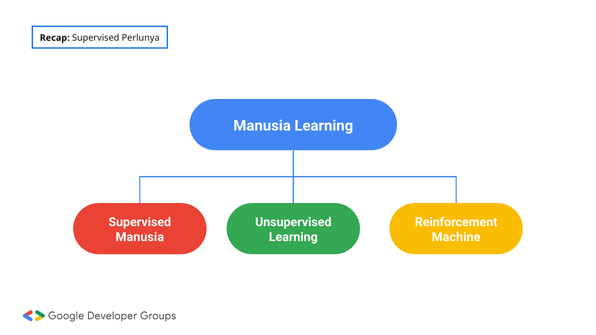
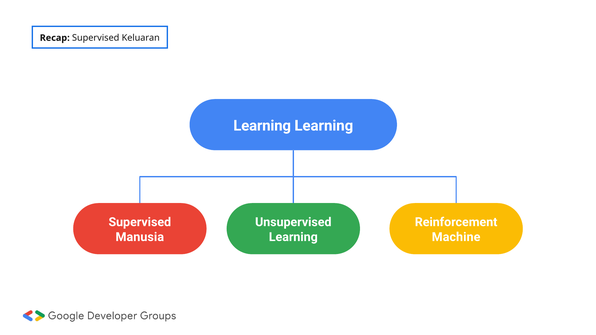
Perlunya: Perlunya -> Keluaran (141, 38)
Manusia: Manusia -> Learning (262, 126)
